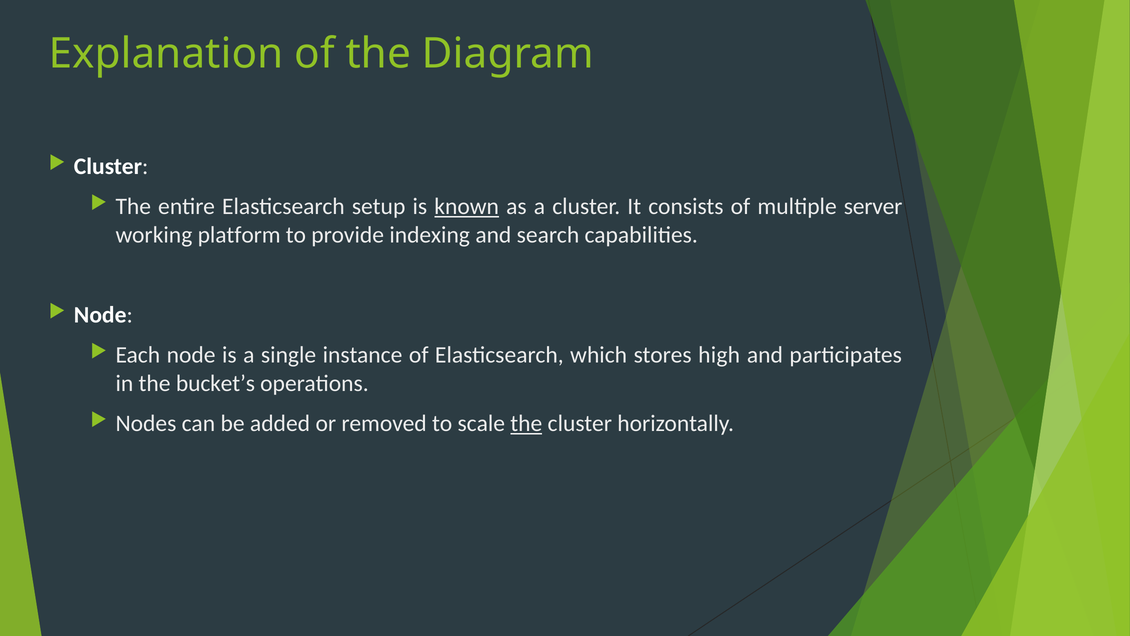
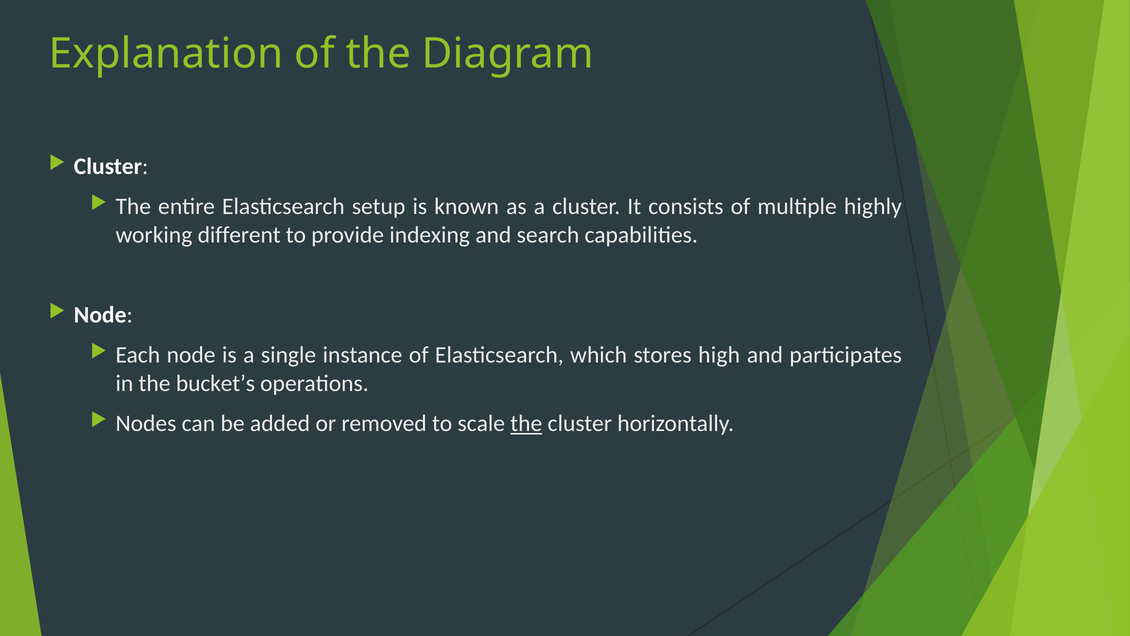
known underline: present -> none (467, 207)
server: server -> highly (873, 207)
platform: platform -> different (239, 235)
